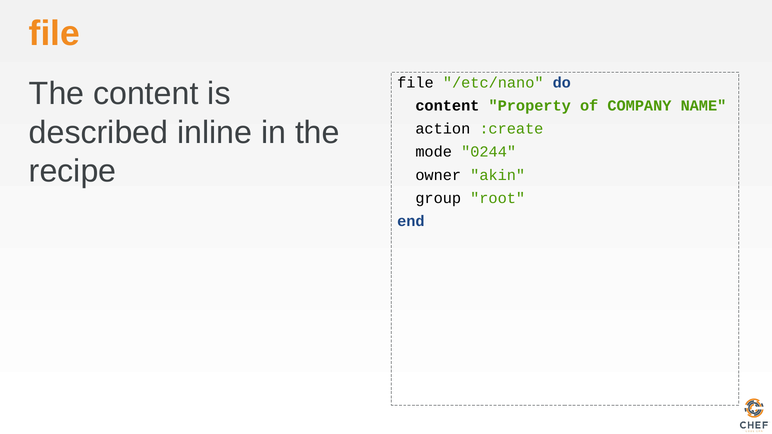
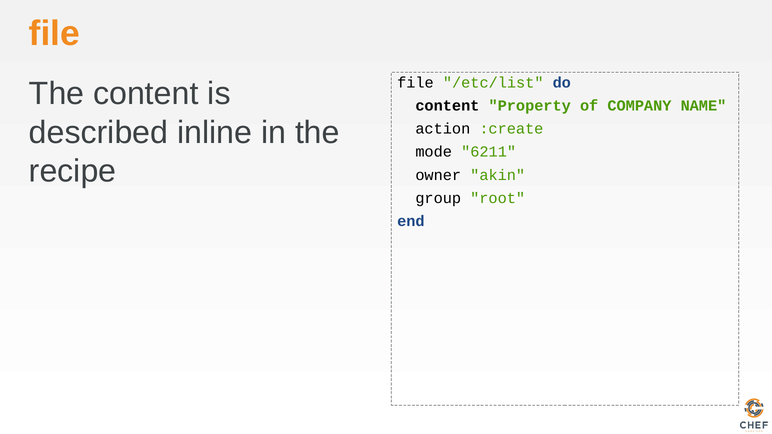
/etc/nano: /etc/nano -> /etc/list (493, 83)
0244: 0244 -> 6211 (489, 152)
